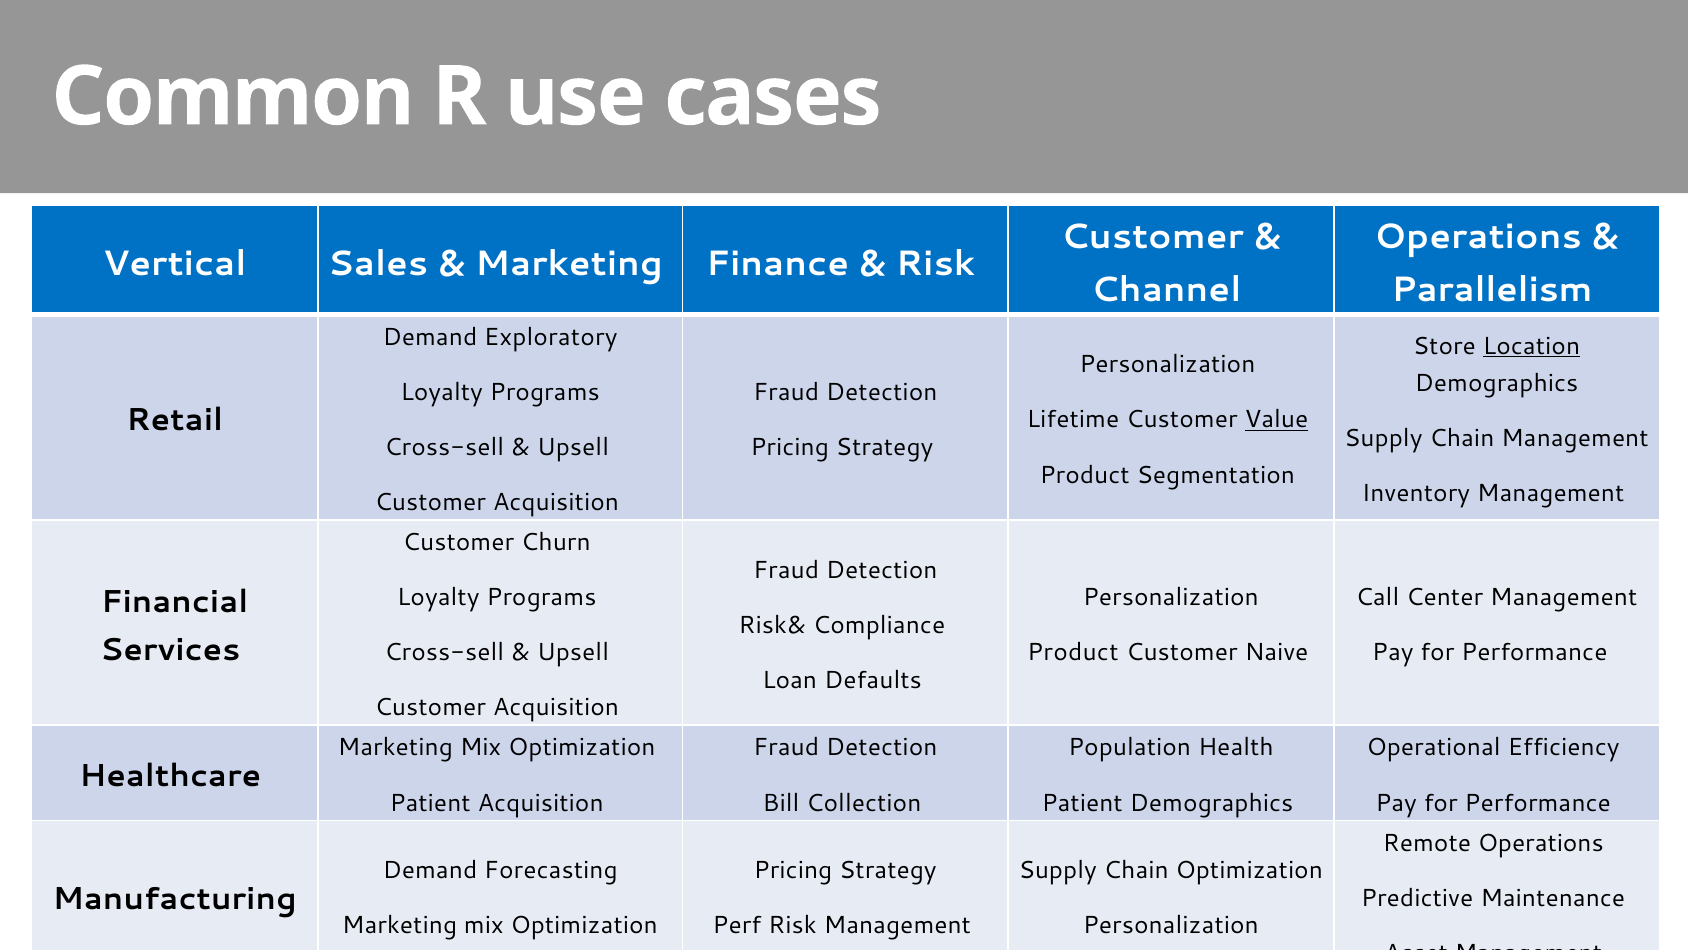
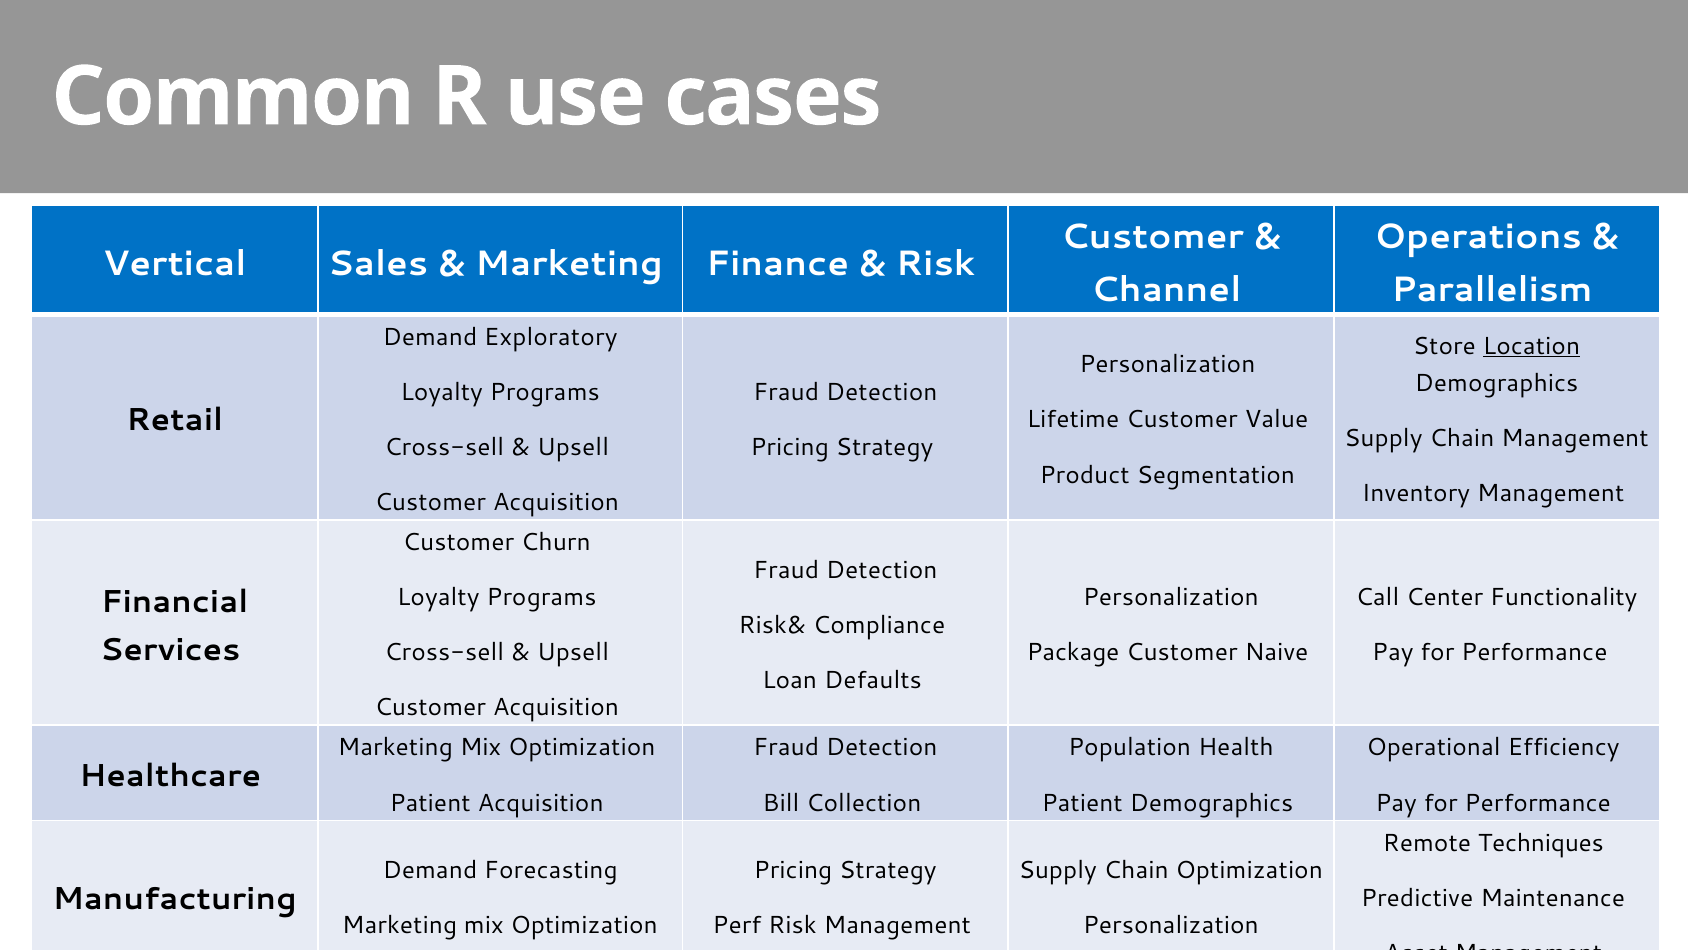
Value underline: present -> none (1276, 420)
Center Management: Management -> Functionality (1564, 597)
Product: Product -> Package (1073, 652)
Remote Operations: Operations -> Techniques (1541, 843)
